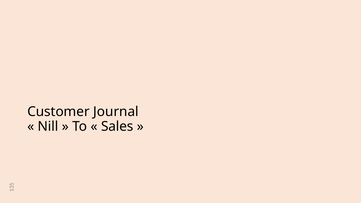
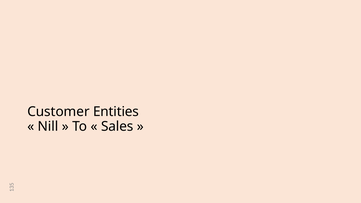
Journal: Journal -> Entities (116, 112)
